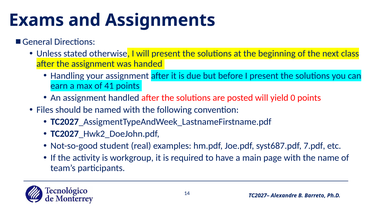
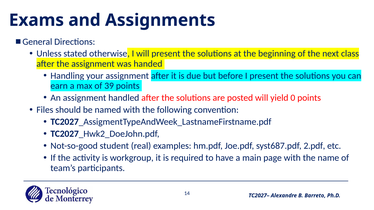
41: 41 -> 39 (109, 86)
7.pdf: 7.pdf -> 2.pdf (314, 146)
